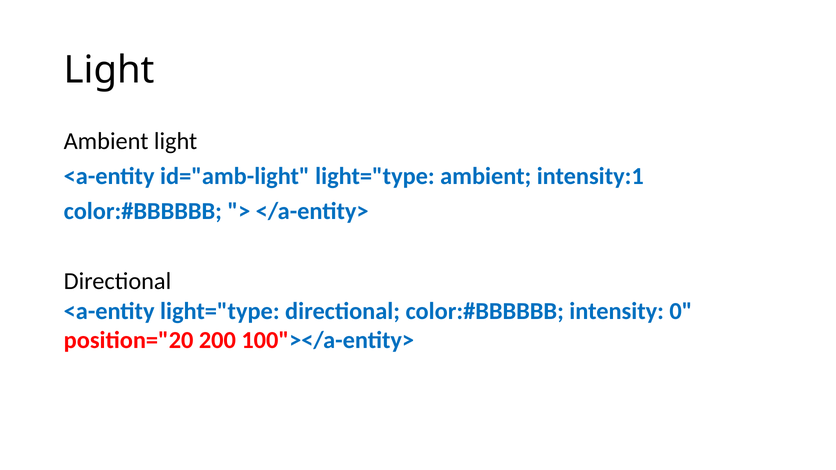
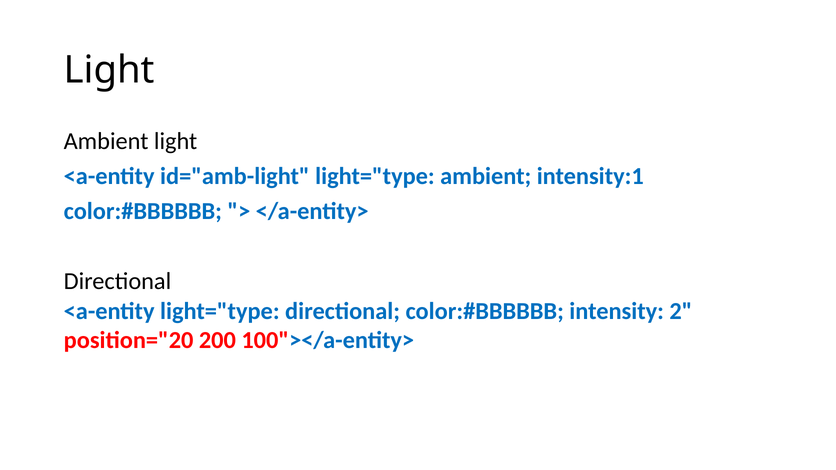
0: 0 -> 2 (681, 311)
